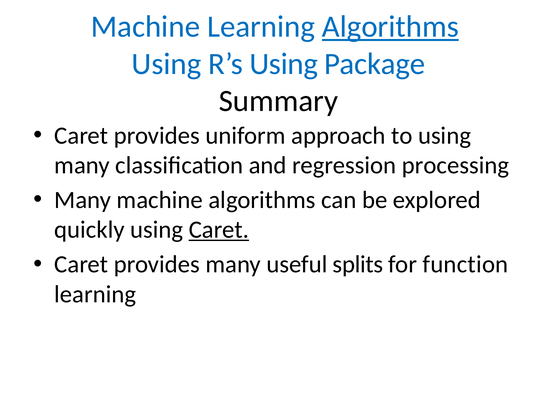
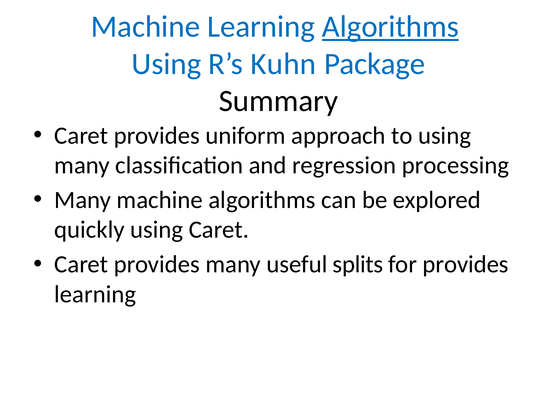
R’s Using: Using -> Kuhn (283, 64)
Caret underline: present -> none (219, 230)
for function: function -> provides (466, 264)
